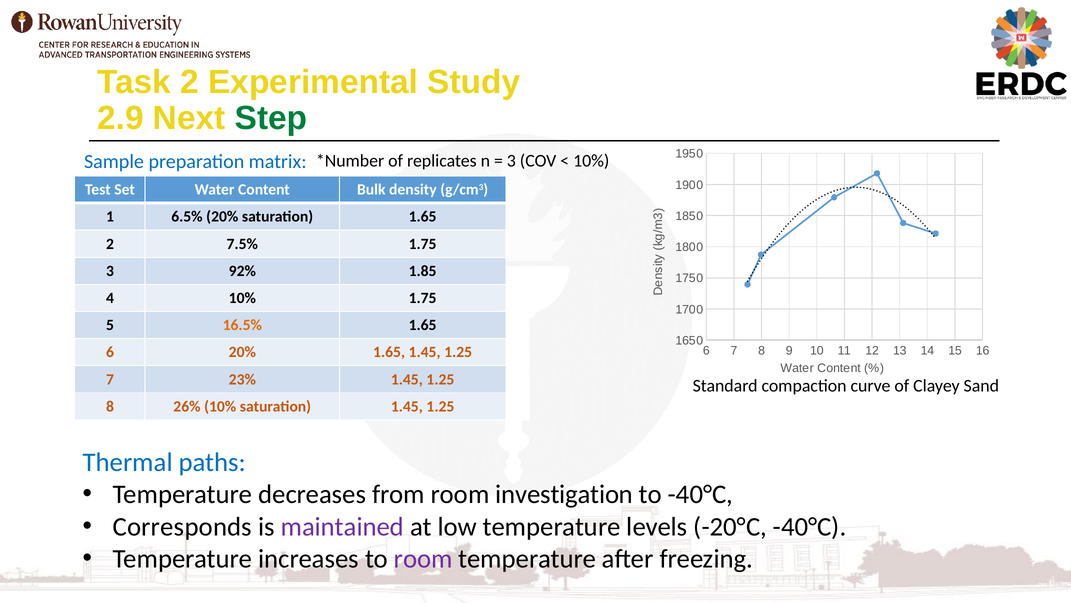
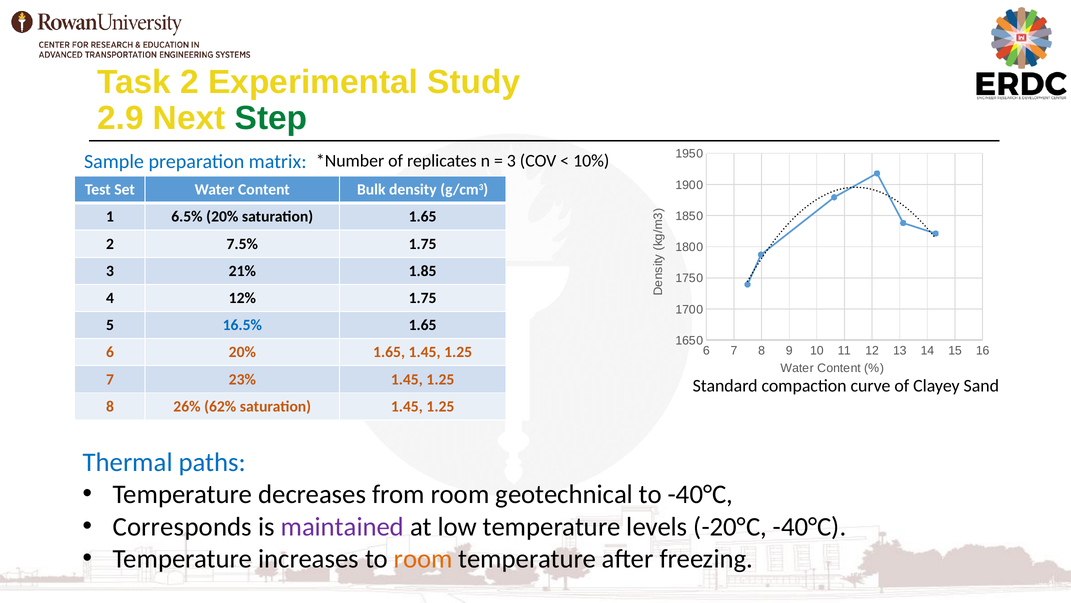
92%: 92% -> 21% (242, 271)
4 10%: 10% -> 12% (242, 298)
16.5% colour: orange -> blue (242, 325)
26% 10%: 10% -> 62% (220, 406)
investigation: investigation -> geotechnical (564, 494)
room colour: purple -> orange (423, 558)
